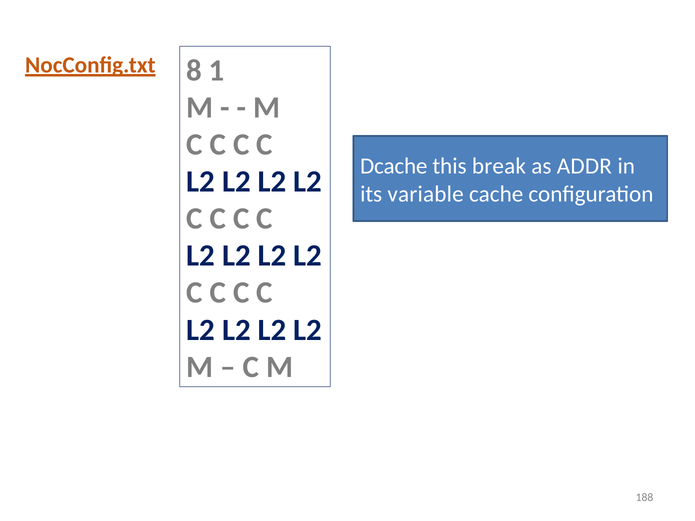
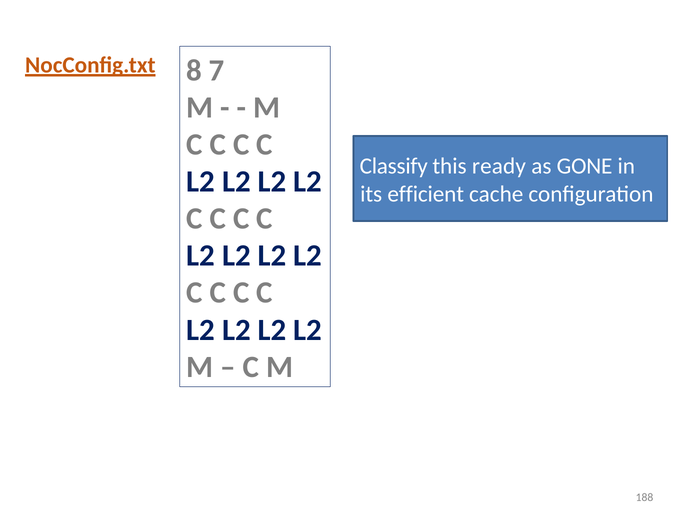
1: 1 -> 7 (217, 70)
Dcache: Dcache -> Classify (394, 166)
break: break -> ready (499, 166)
ADDR: ADDR -> GONE (585, 166)
variable: variable -> efficient (426, 194)
